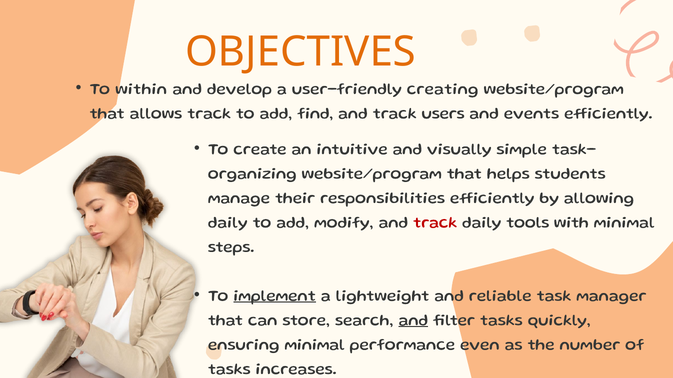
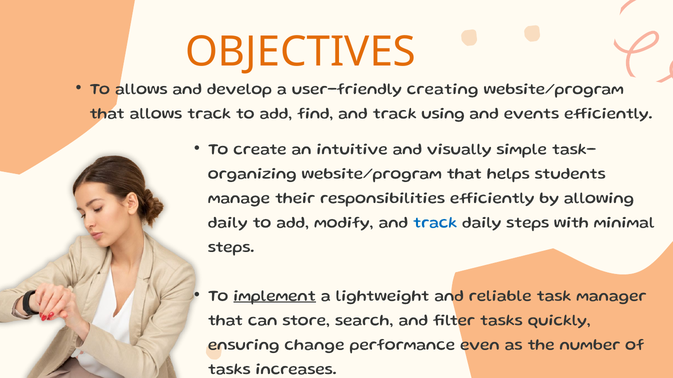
To within: within -> allows (141, 89)
users: users -> using (443, 113)
track colour: red -> blue (435, 222)
daily tools: tools -> steps (528, 222)
and underline: present -> none (413, 320)
ensuring minimal: minimal -> change (315, 345)
